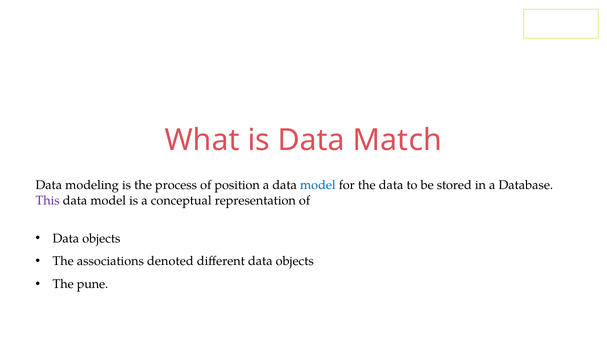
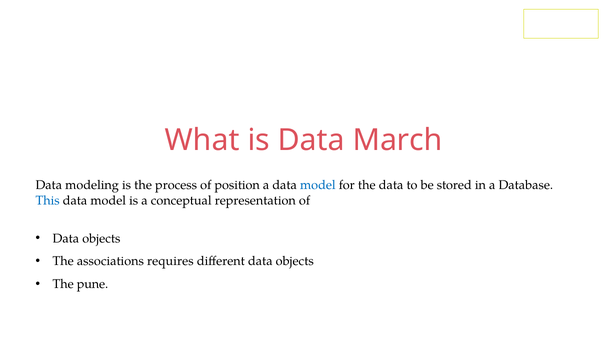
Match: Match -> March (397, 140)
This colour: purple -> blue (48, 200)
denoted: denoted -> requires (170, 261)
